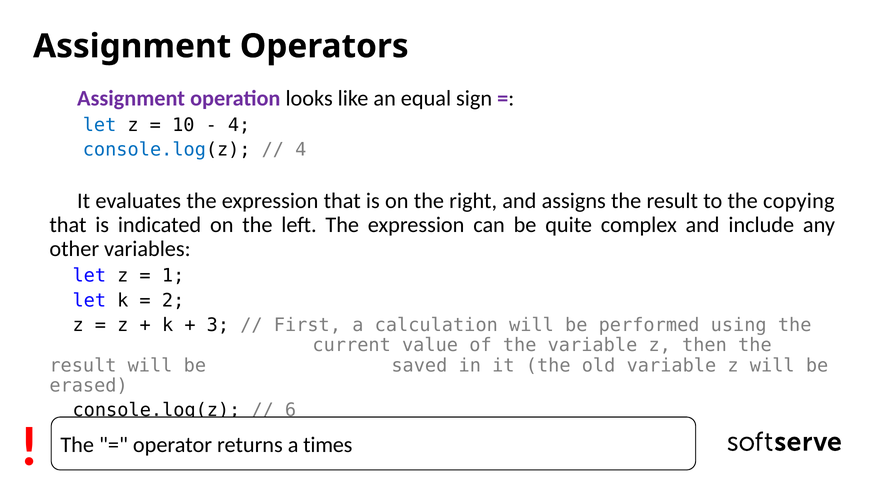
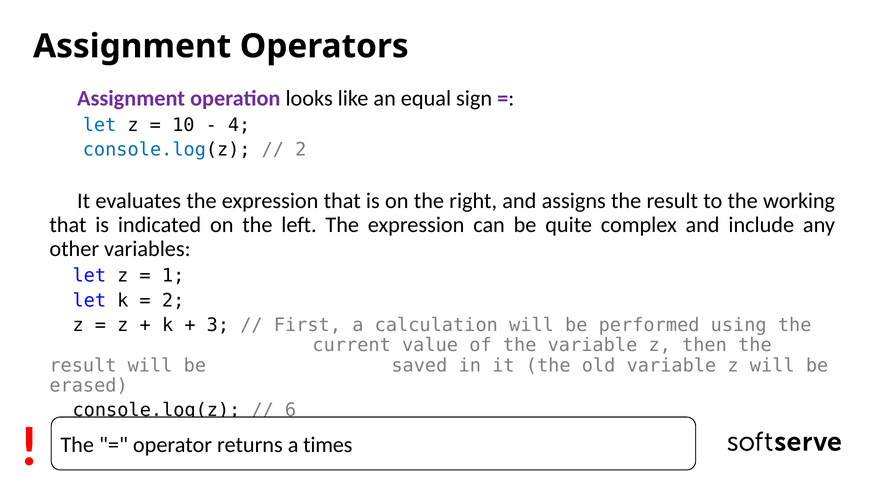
4: 4 -> 2 (301, 150)
copying: copying -> working (799, 201)
